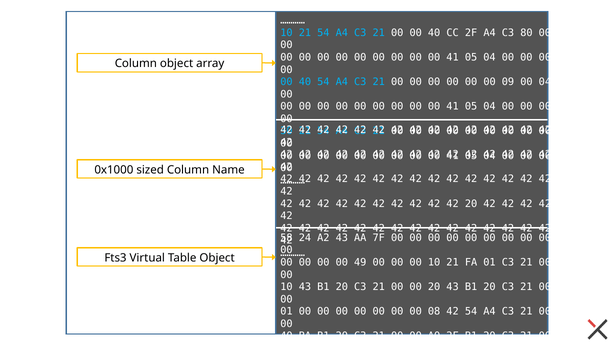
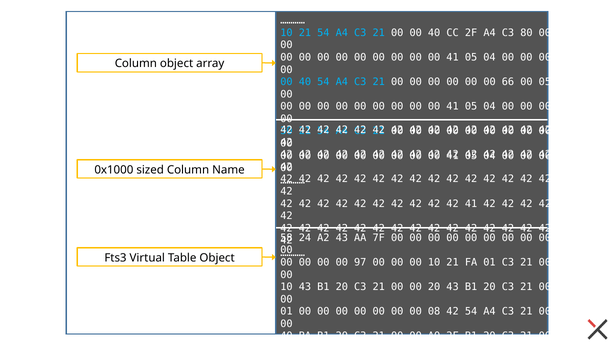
09: 09 -> 66 (508, 82)
00 04: 04 -> 05 (545, 82)
42 20: 20 -> 41 (471, 204)
49: 49 -> 97 (360, 262)
